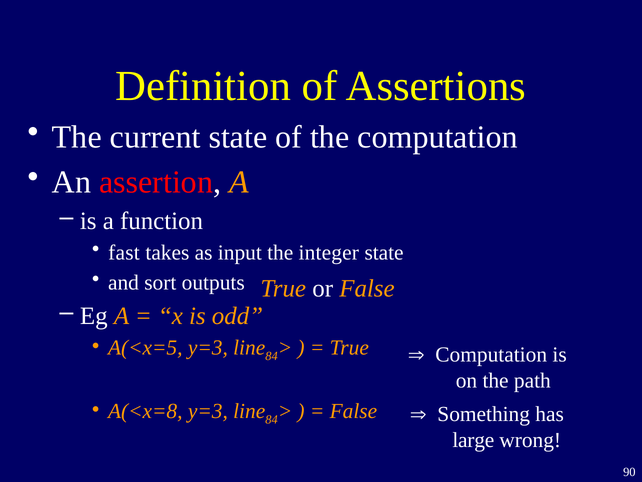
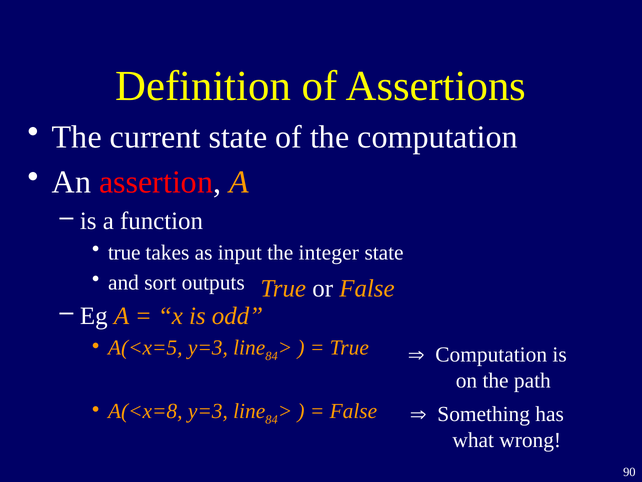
fast: fast -> true (124, 253)
large: large -> what (473, 440)
